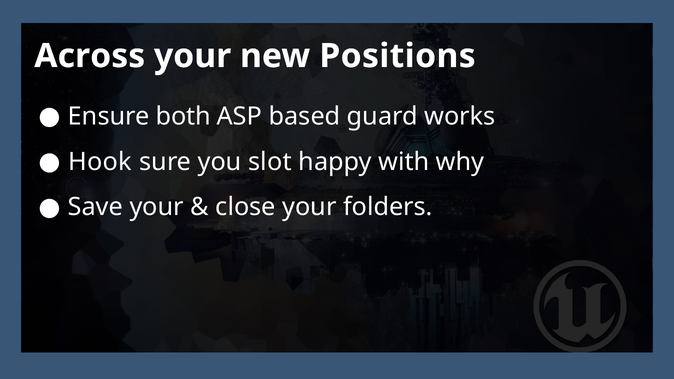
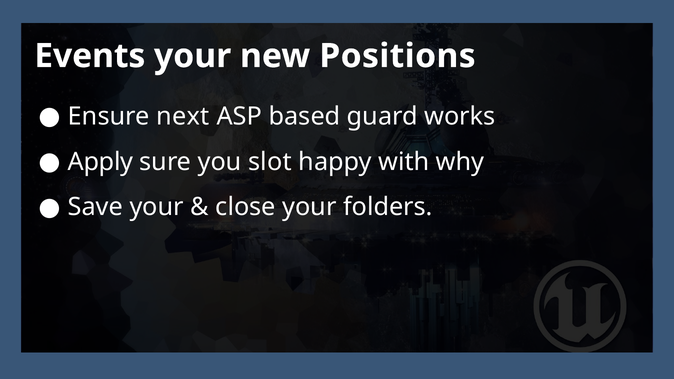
Across: Across -> Events (90, 56)
both: both -> next (183, 116)
Hook: Hook -> Apply (100, 162)
